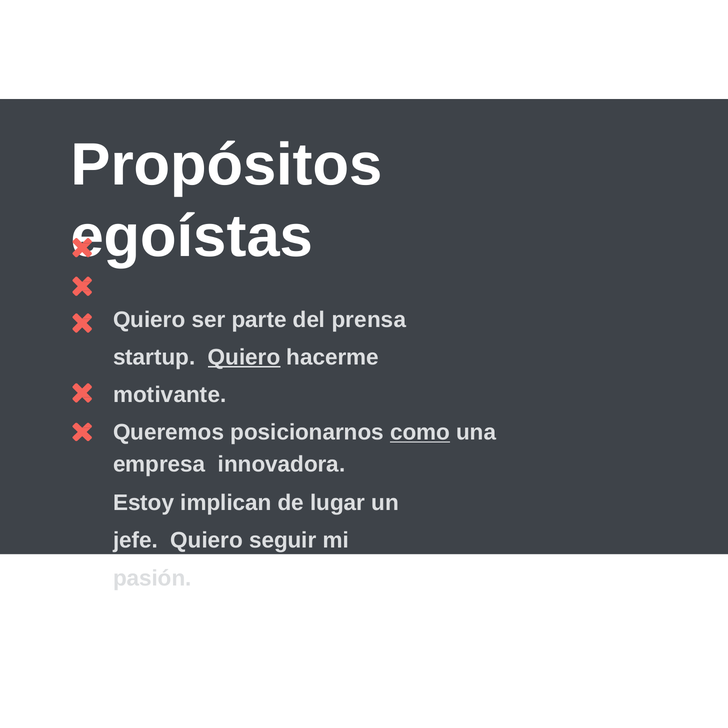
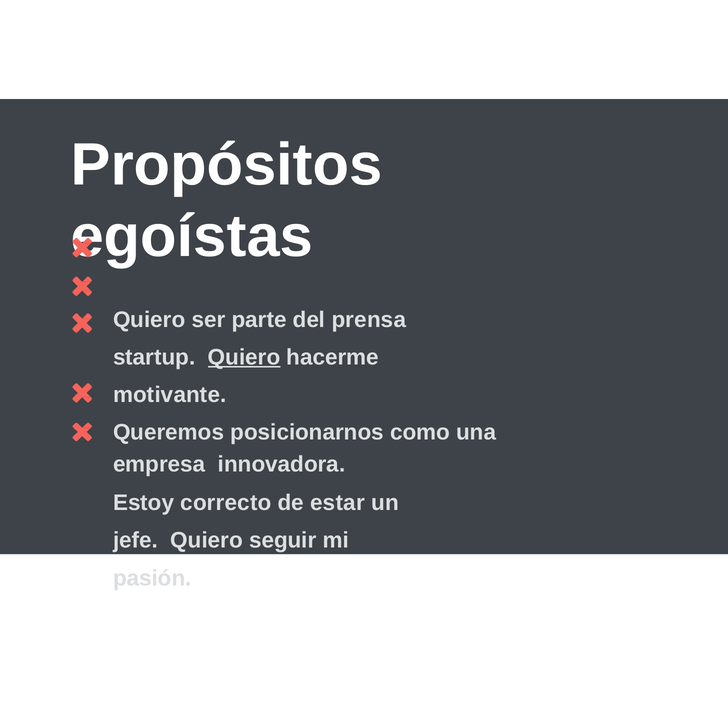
como underline: present -> none (420, 432)
implican: implican -> correcto (226, 503)
lugar: lugar -> estar (338, 503)
